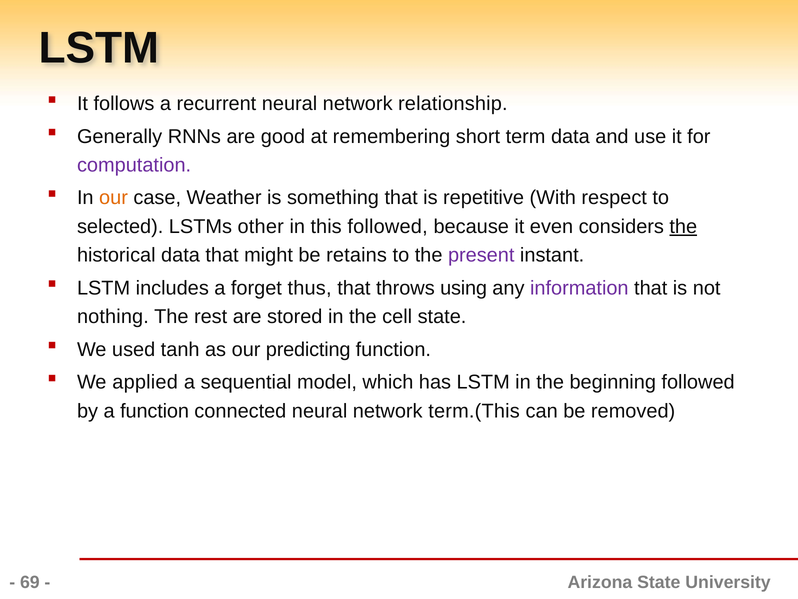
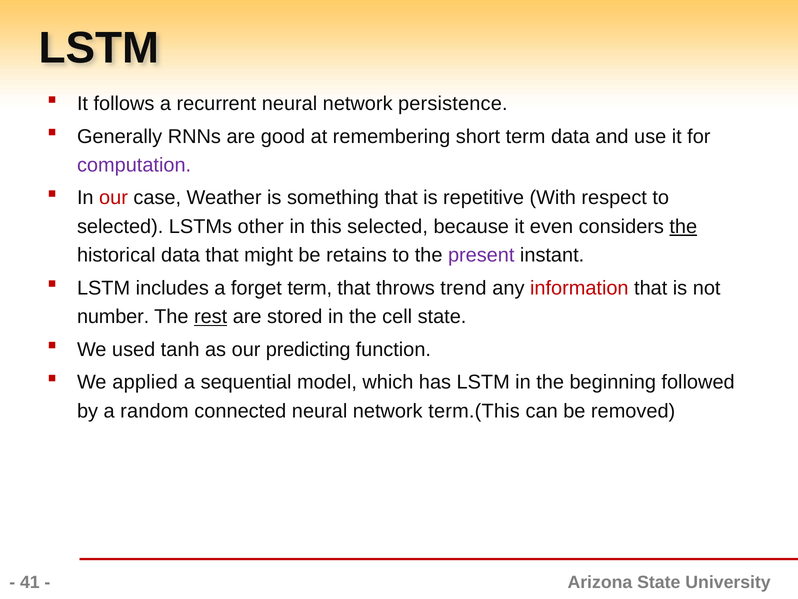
relationship: relationship -> persistence (453, 104)
our colour: orange -> red (113, 198)
this followed: followed -> selected (388, 226)
forget thus: thus -> term (310, 288)
using: using -> trend (463, 288)
information colour: purple -> red (579, 288)
nothing: nothing -> number (113, 317)
rest underline: none -> present (211, 317)
a function: function -> random (154, 411)
69: 69 -> 41 (30, 582)
